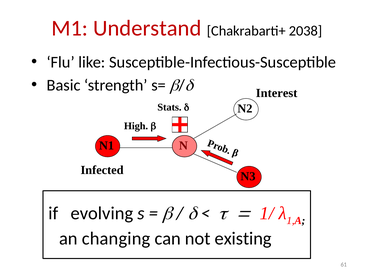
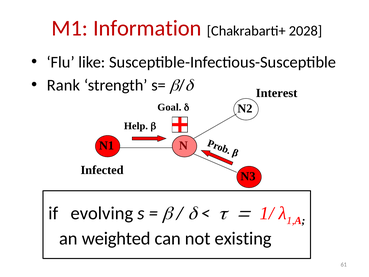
Understand: Understand -> Information (147, 28)
2038: 2038 -> 2028 (306, 31)
Basic: Basic -> Rank (63, 85)
Stats: Stats -> Goal (169, 107)
High: High -> Help (136, 126)
changing: changing -> weighted (116, 238)
